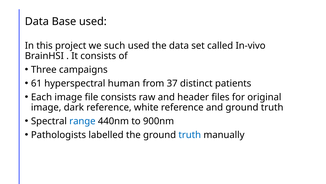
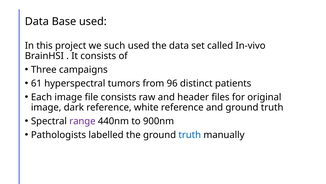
human: human -> tumors (124, 83)
37: 37 -> 96 (172, 83)
range colour: blue -> purple (82, 121)
